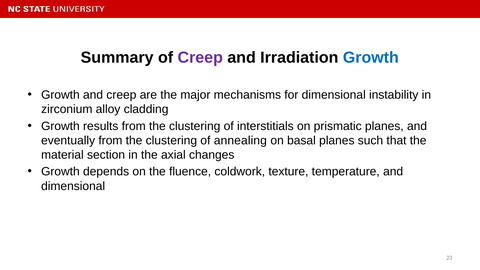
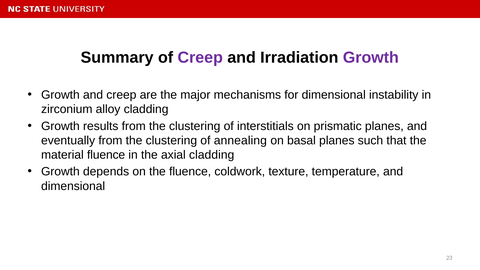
Growth colour: blue -> purple (371, 58)
material section: section -> fluence (106, 155)
axial changes: changes -> cladding (212, 155)
